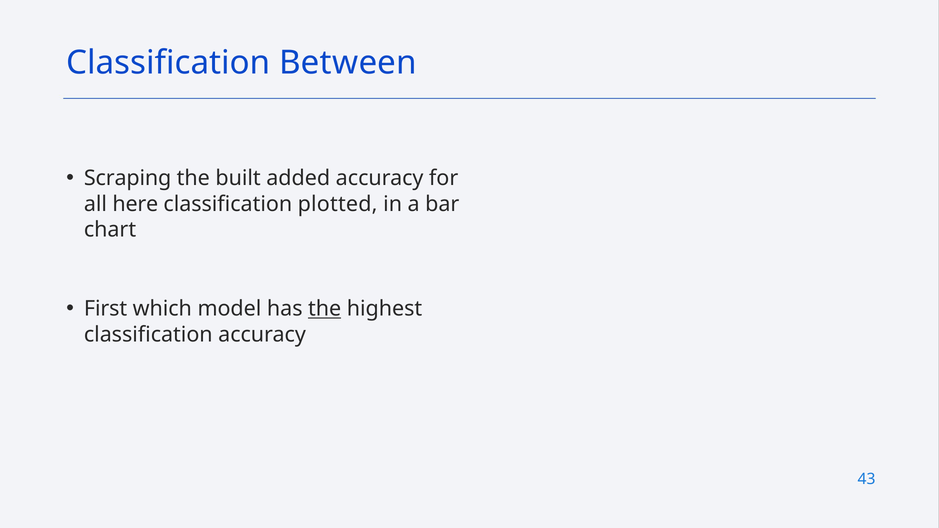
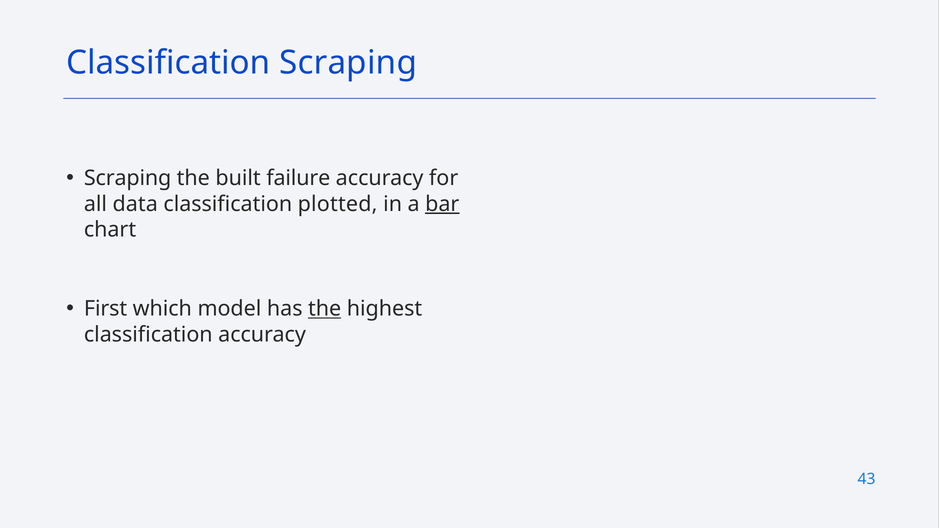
Classification Between: Between -> Scraping (348, 63)
added: added -> failure (298, 178)
here: here -> data (135, 204)
bar underline: none -> present (442, 204)
